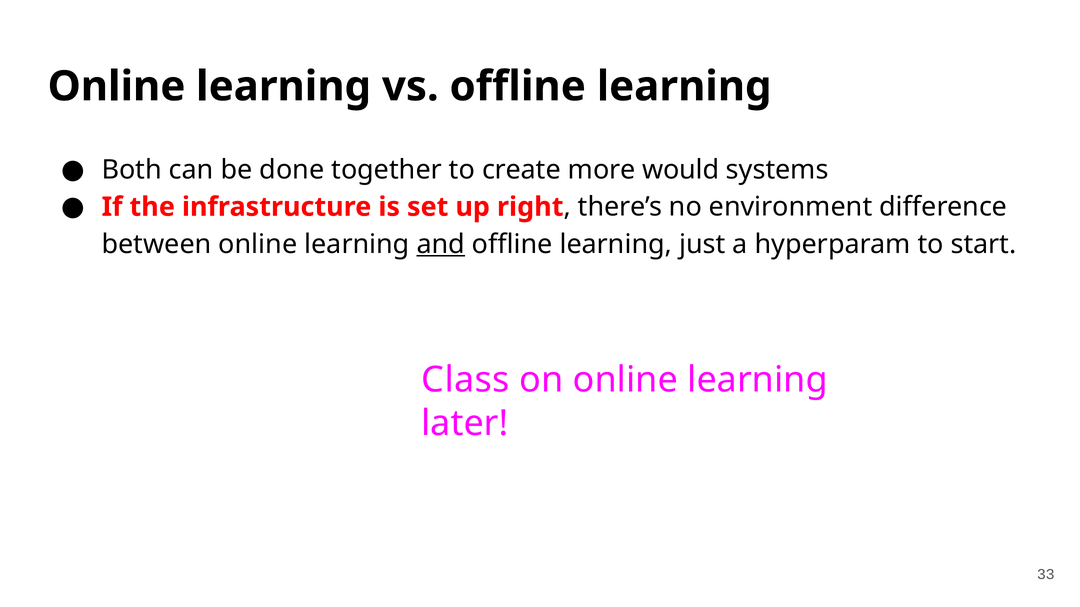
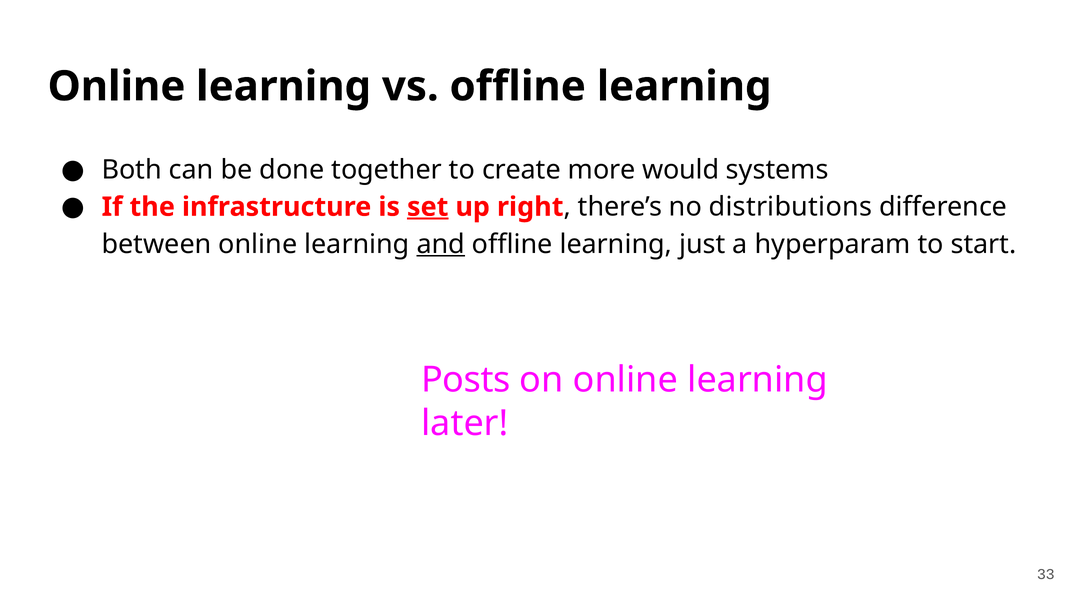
set underline: none -> present (428, 207)
environment: environment -> distributions (790, 207)
Class: Class -> Posts (466, 380)
